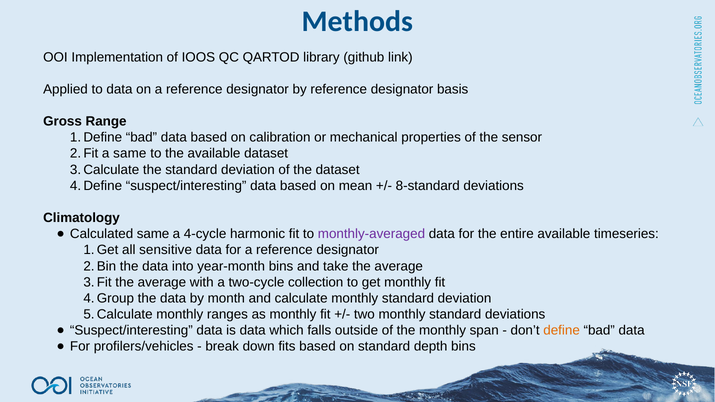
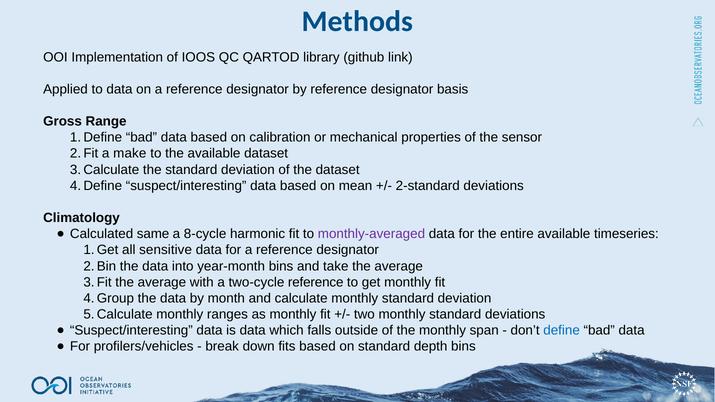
a same: same -> make (130, 154)
8-standard: 8-standard -> 2-standard (428, 186)
4-cycle: 4-cycle -> 8-cycle (205, 234)
two-cycle collection: collection -> reference (316, 282)
define colour: orange -> blue (562, 331)
